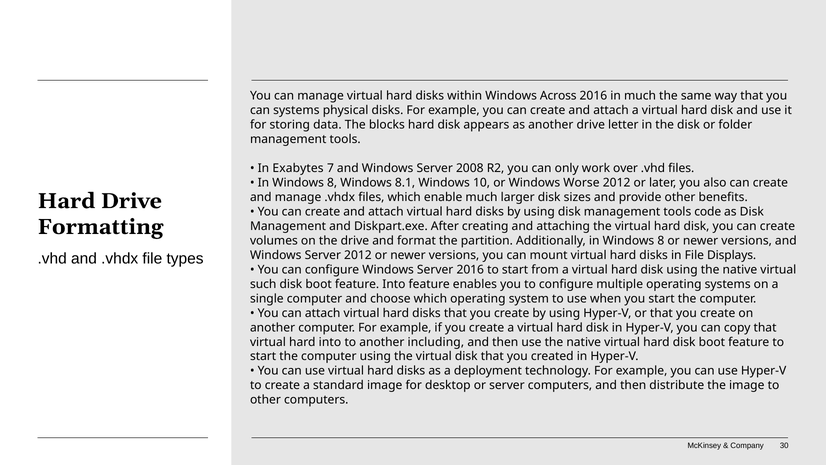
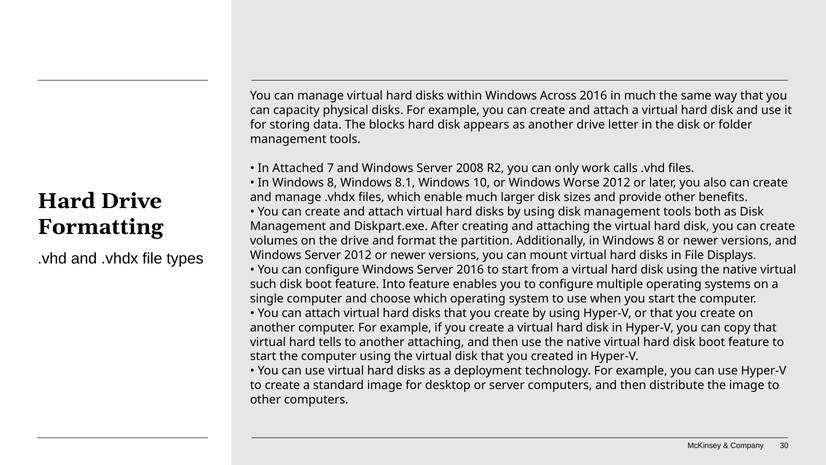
can systems: systems -> capacity (296, 110)
Exabytes: Exabytes -> Attached (298, 168)
over: over -> calls (625, 168)
code: code -> both (708, 212)
hard into: into -> tells (330, 342)
another including: including -> attaching (436, 342)
